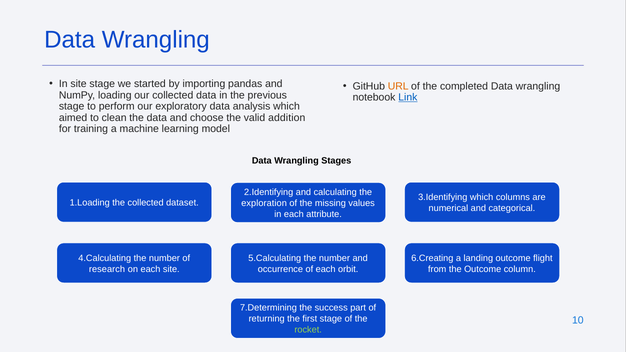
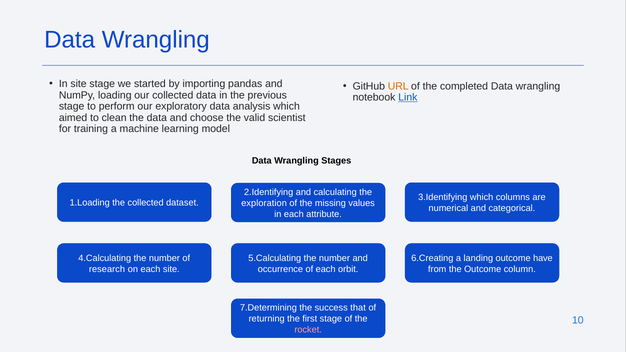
addition: addition -> scientist (287, 118)
flight: flight -> have (543, 258)
part: part -> that (358, 308)
rocket colour: light green -> pink (308, 330)
